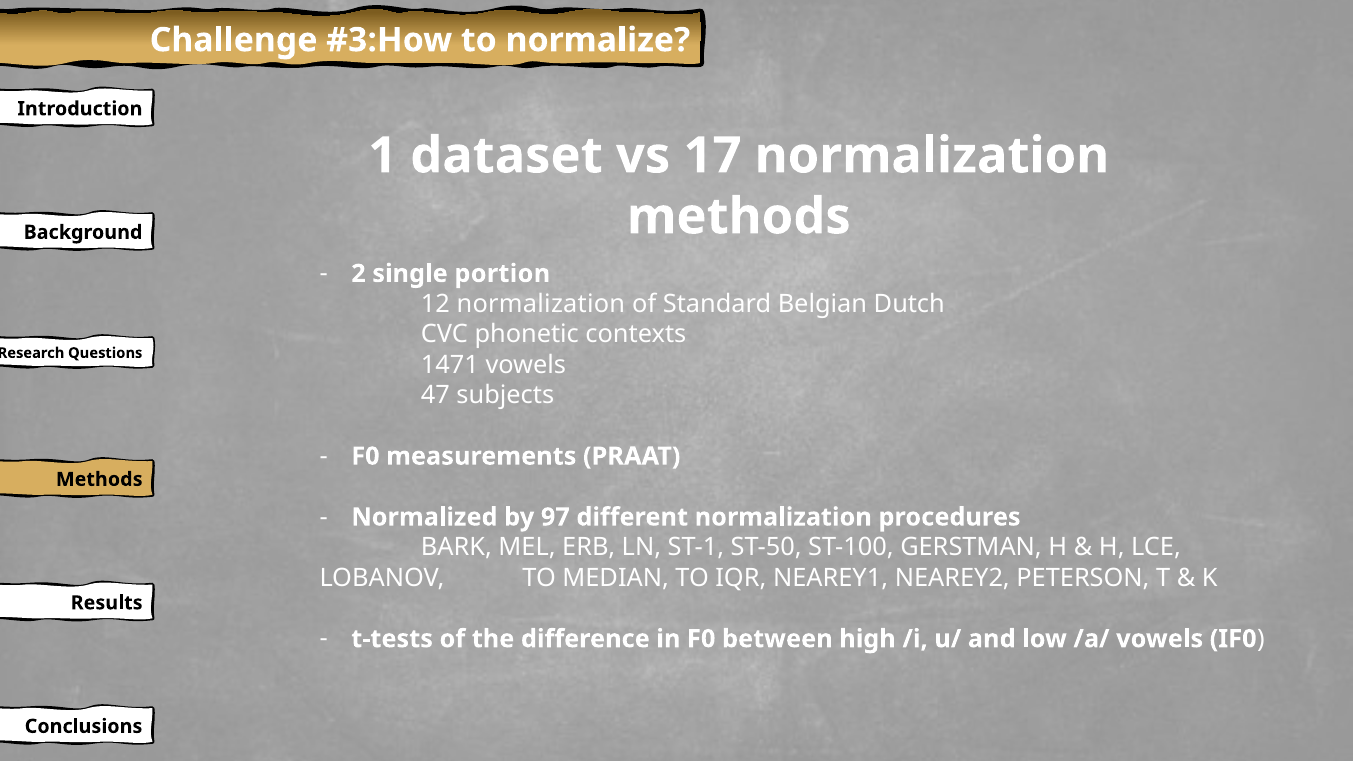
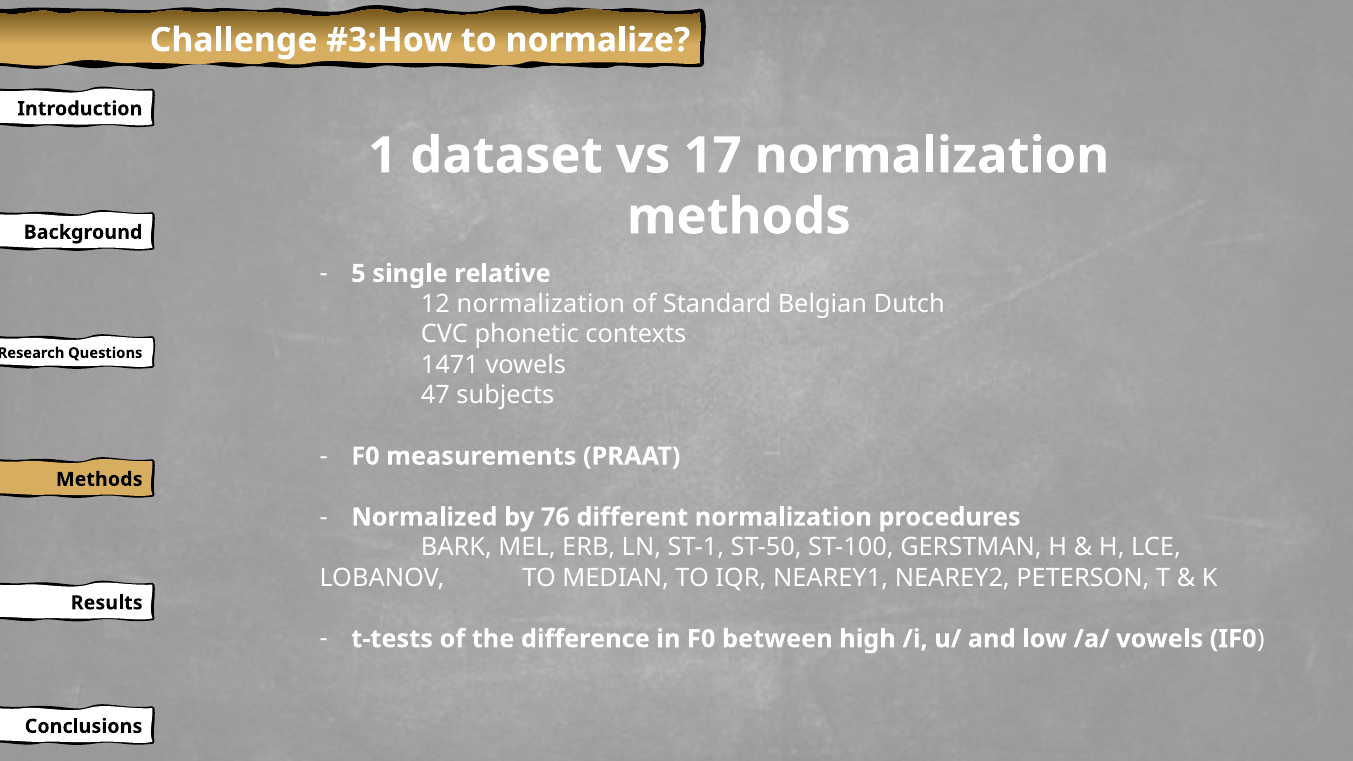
2: 2 -> 5 (358, 274)
portion: portion -> relative (502, 274)
97: 97 -> 76 (555, 517)
